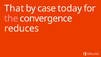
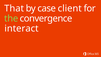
today: today -> client (70, 8)
the colour: pink -> light green (11, 18)
reduces: reduces -> interact (22, 28)
